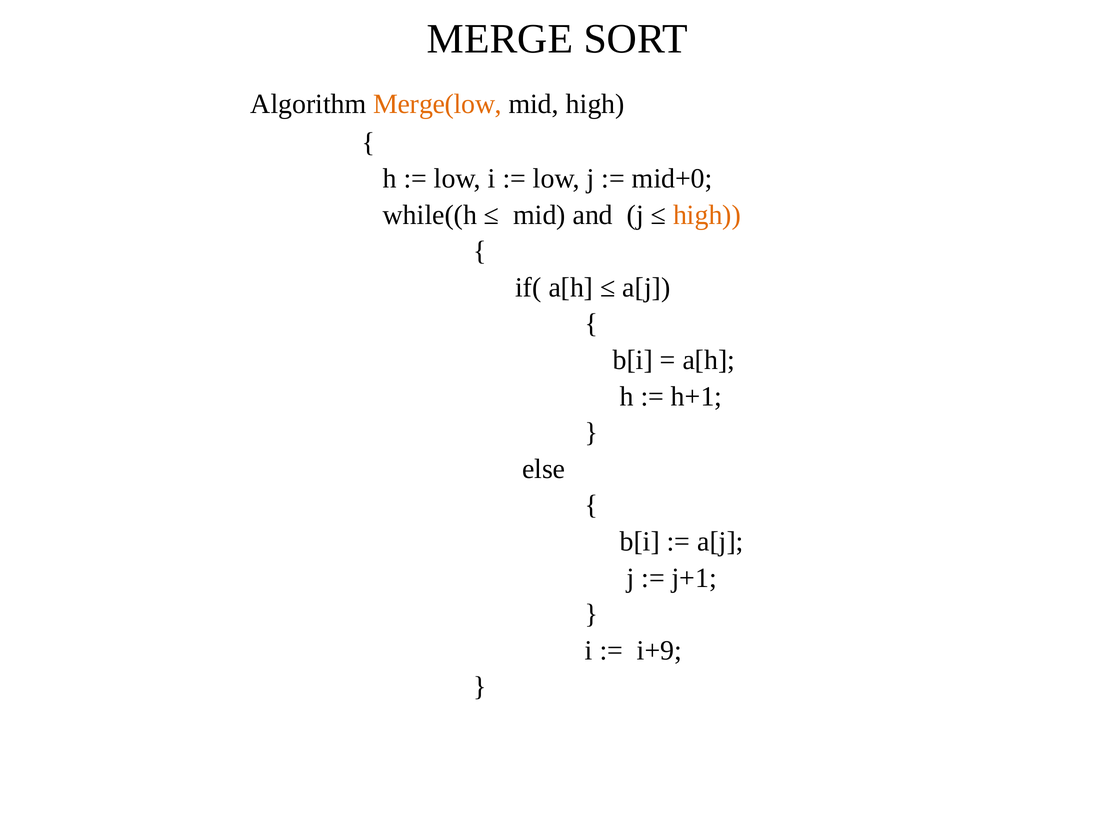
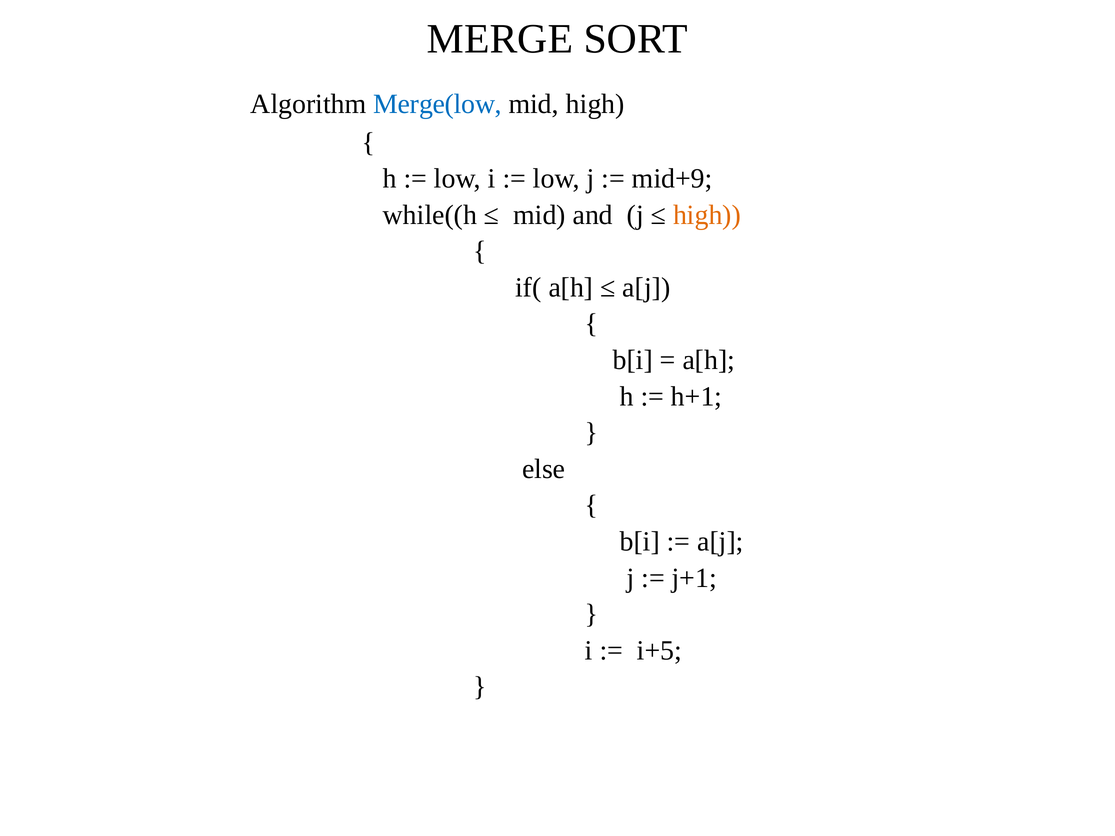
Merge(low colour: orange -> blue (438, 104)
mid+0: mid+0 -> mid+9 (672, 179)
i+9: i+9 -> i+5 (659, 651)
